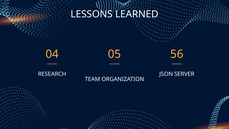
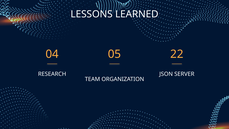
56: 56 -> 22 (177, 54)
